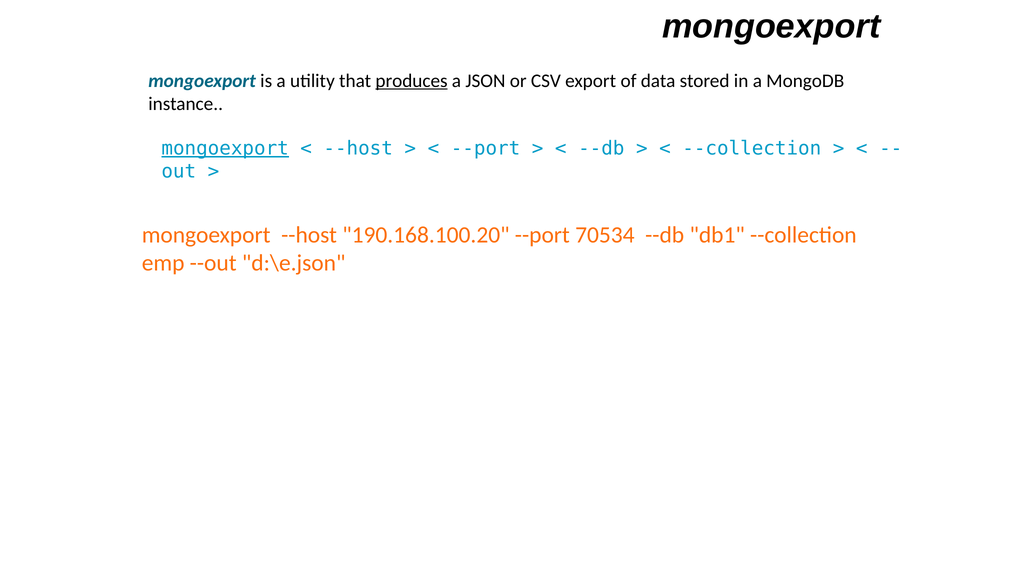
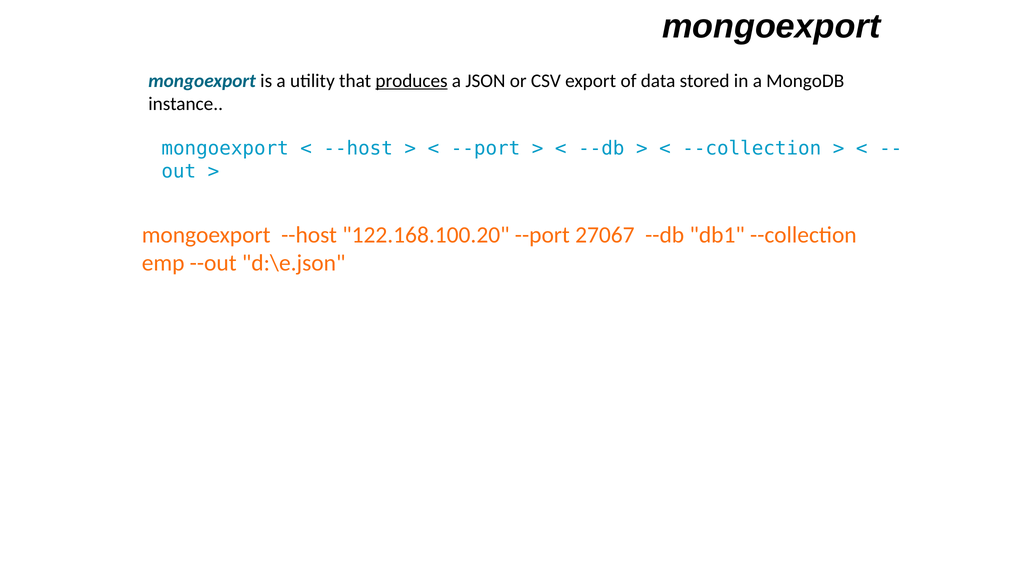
mongoexport underline: present -> none (225, 149)
190.168.100.20: 190.168.100.20 -> 122.168.100.20 (426, 235)
70534: 70534 -> 27067 (605, 235)
